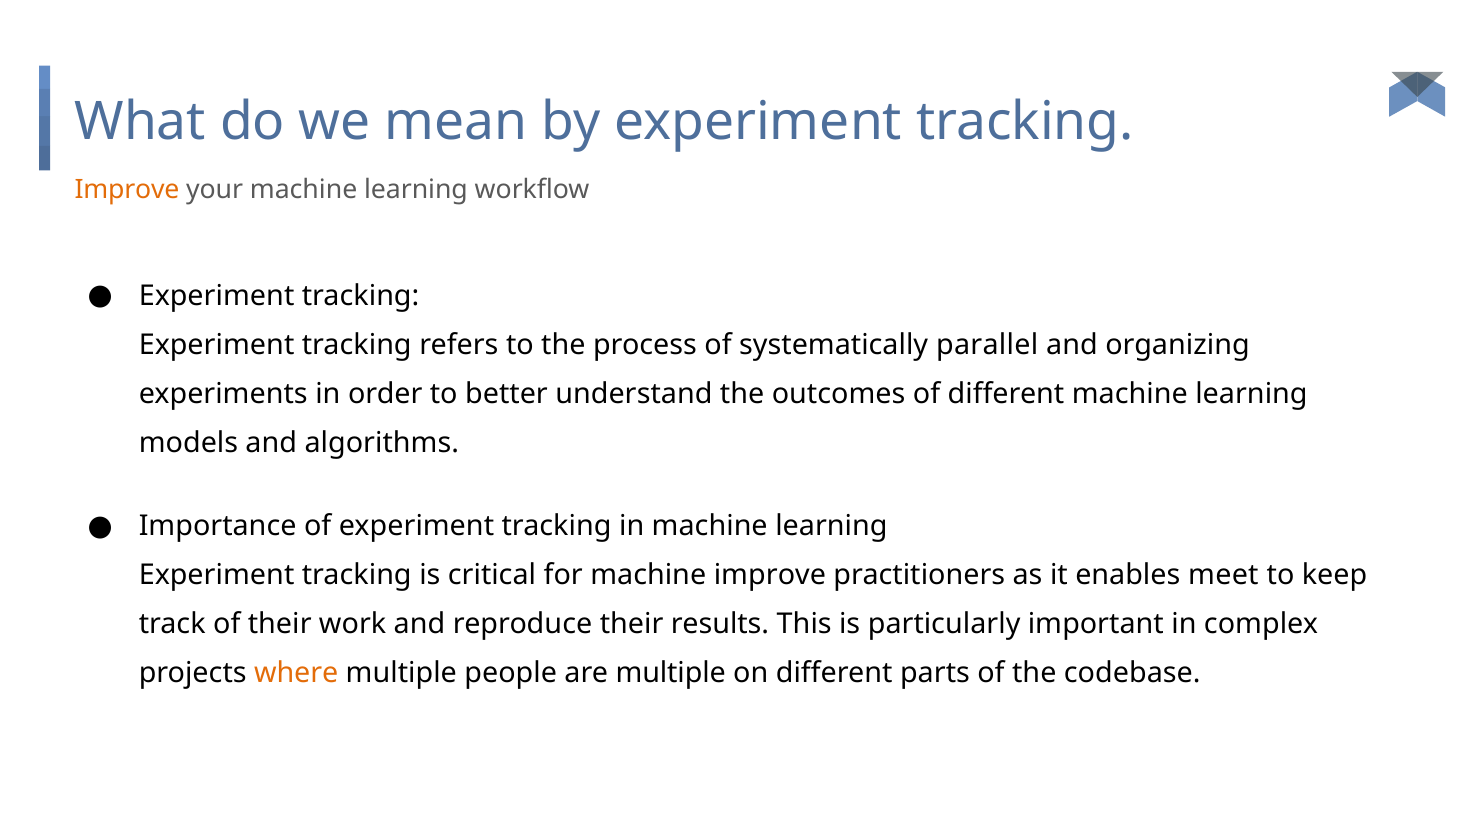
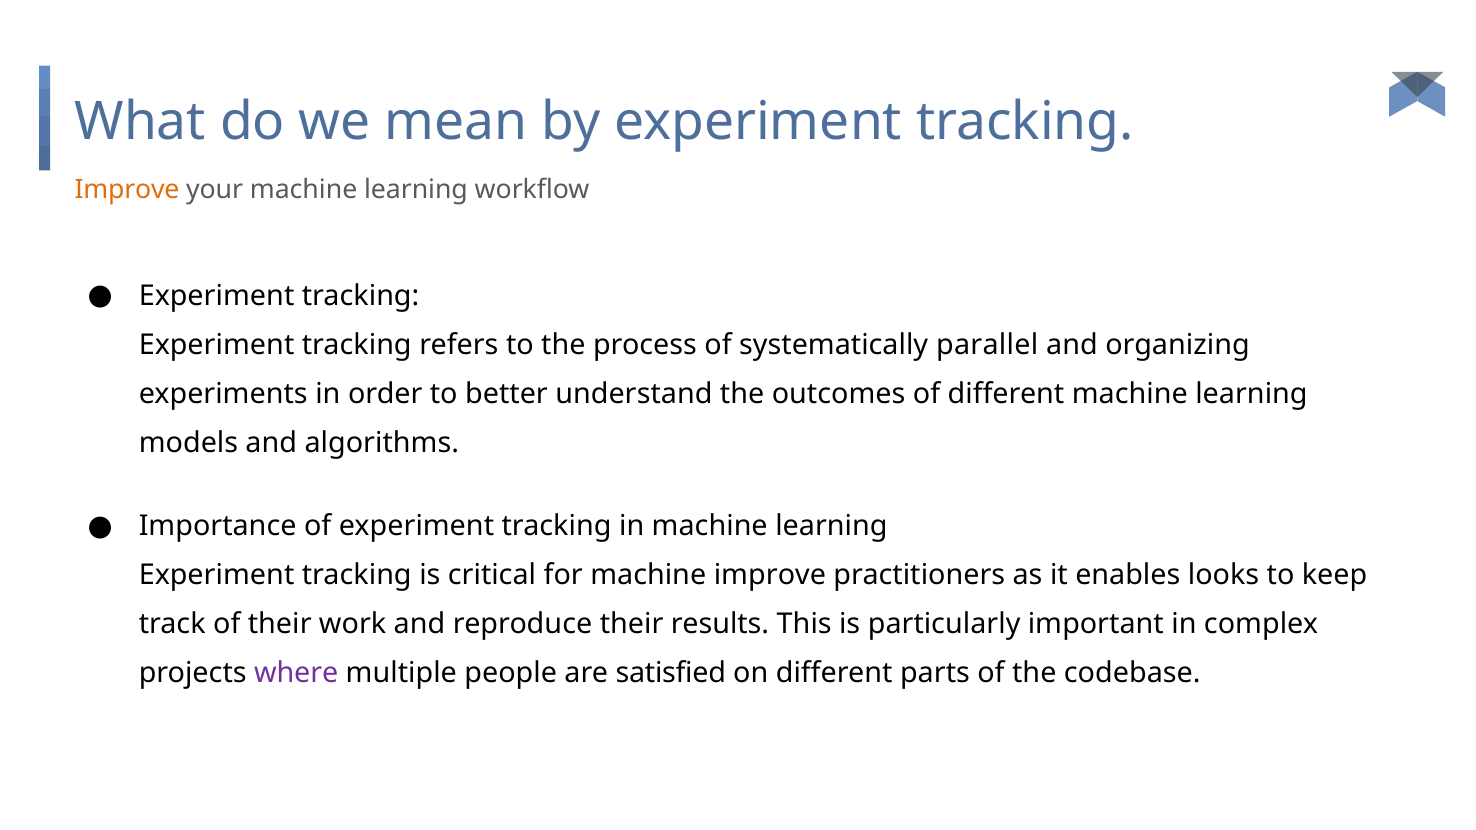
meet: meet -> looks (1224, 575)
where colour: orange -> purple (296, 673)
are multiple: multiple -> satisfied (671, 673)
